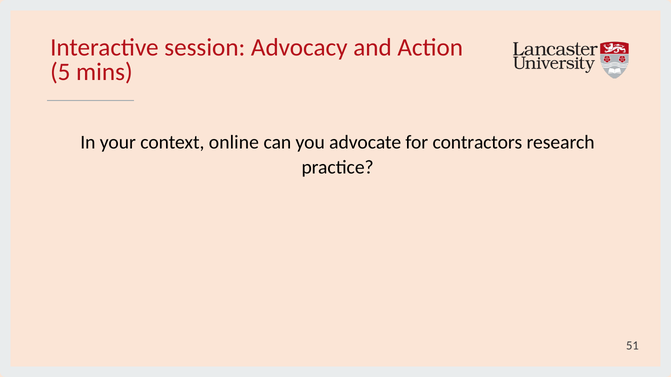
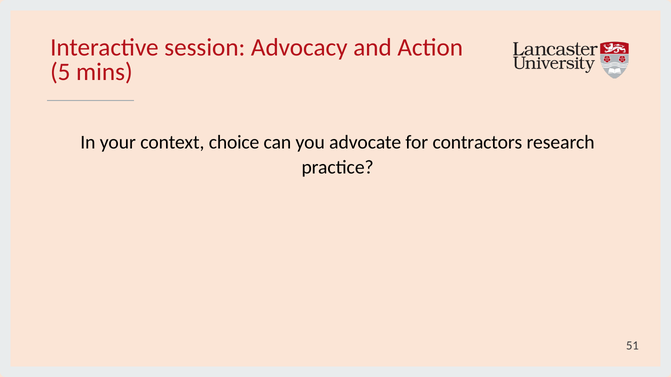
online: online -> choice (234, 142)
